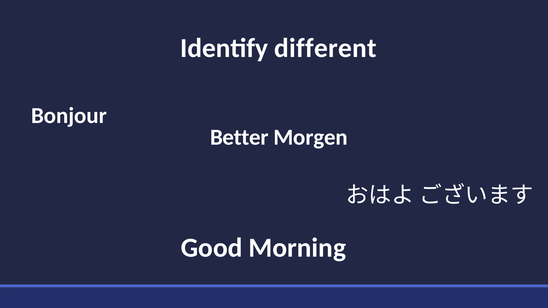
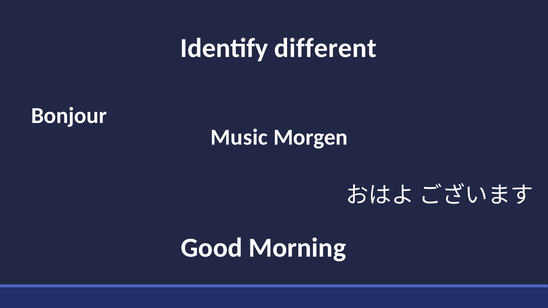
Better: Better -> Music (239, 137)
